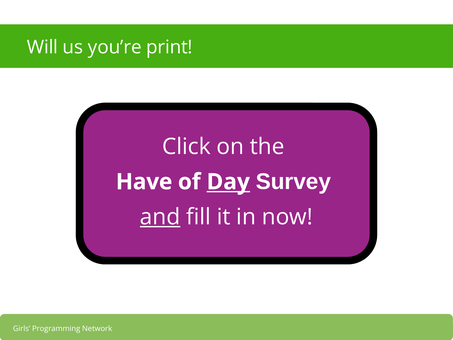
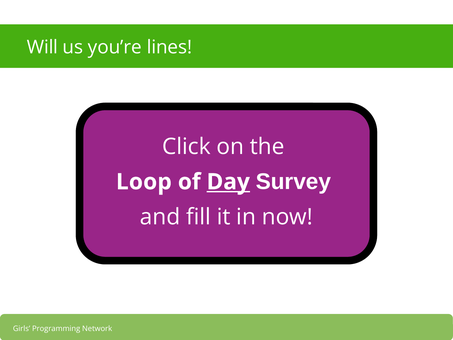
print: print -> lines (169, 47)
Have: Have -> Loop (144, 182)
and underline: present -> none (160, 217)
